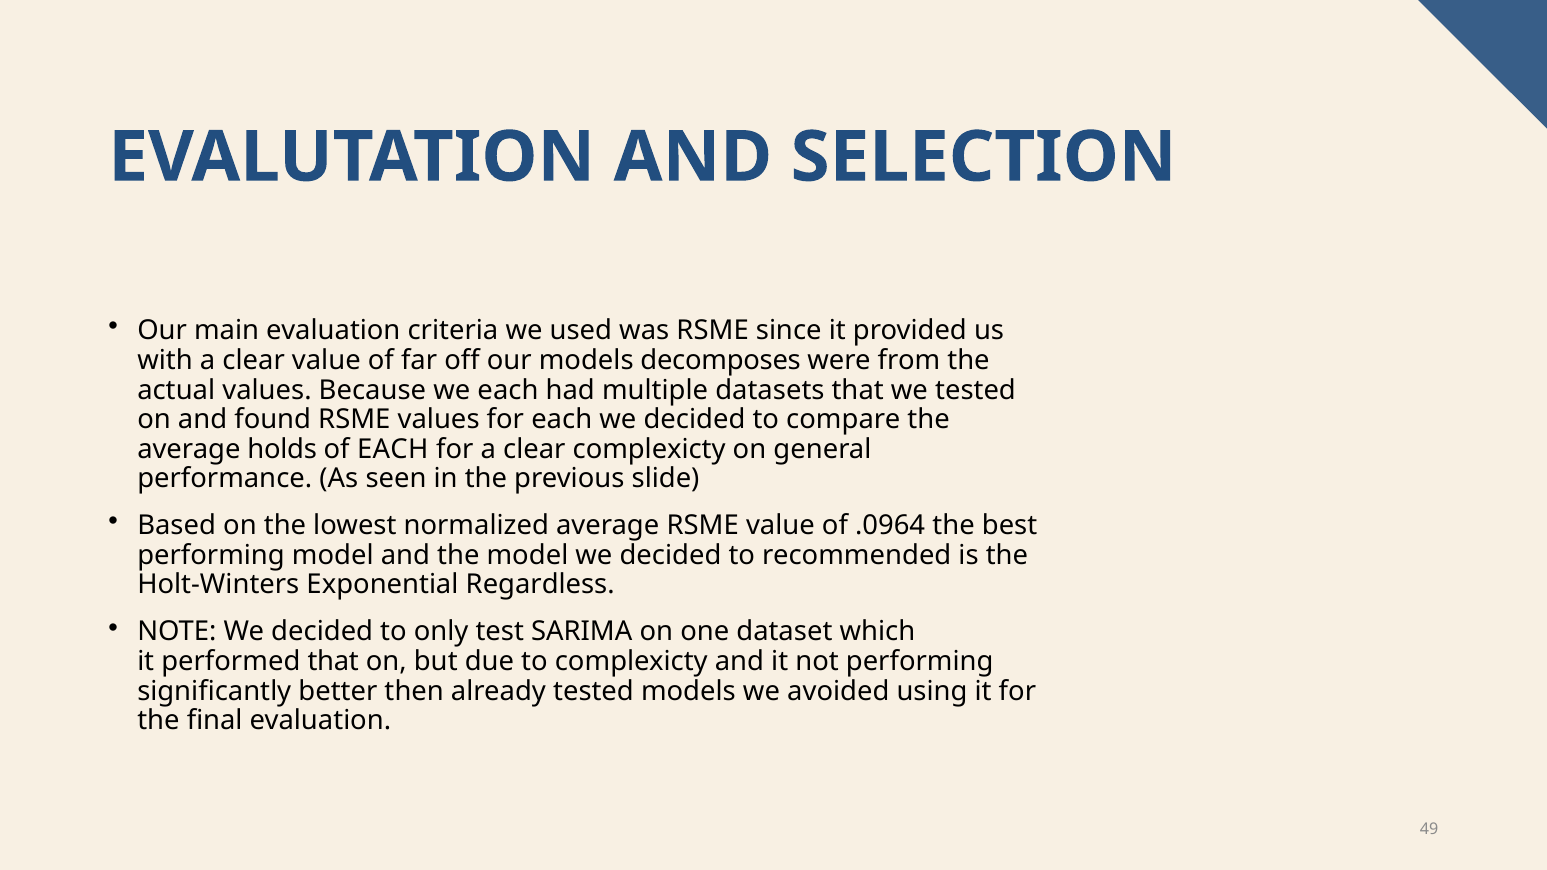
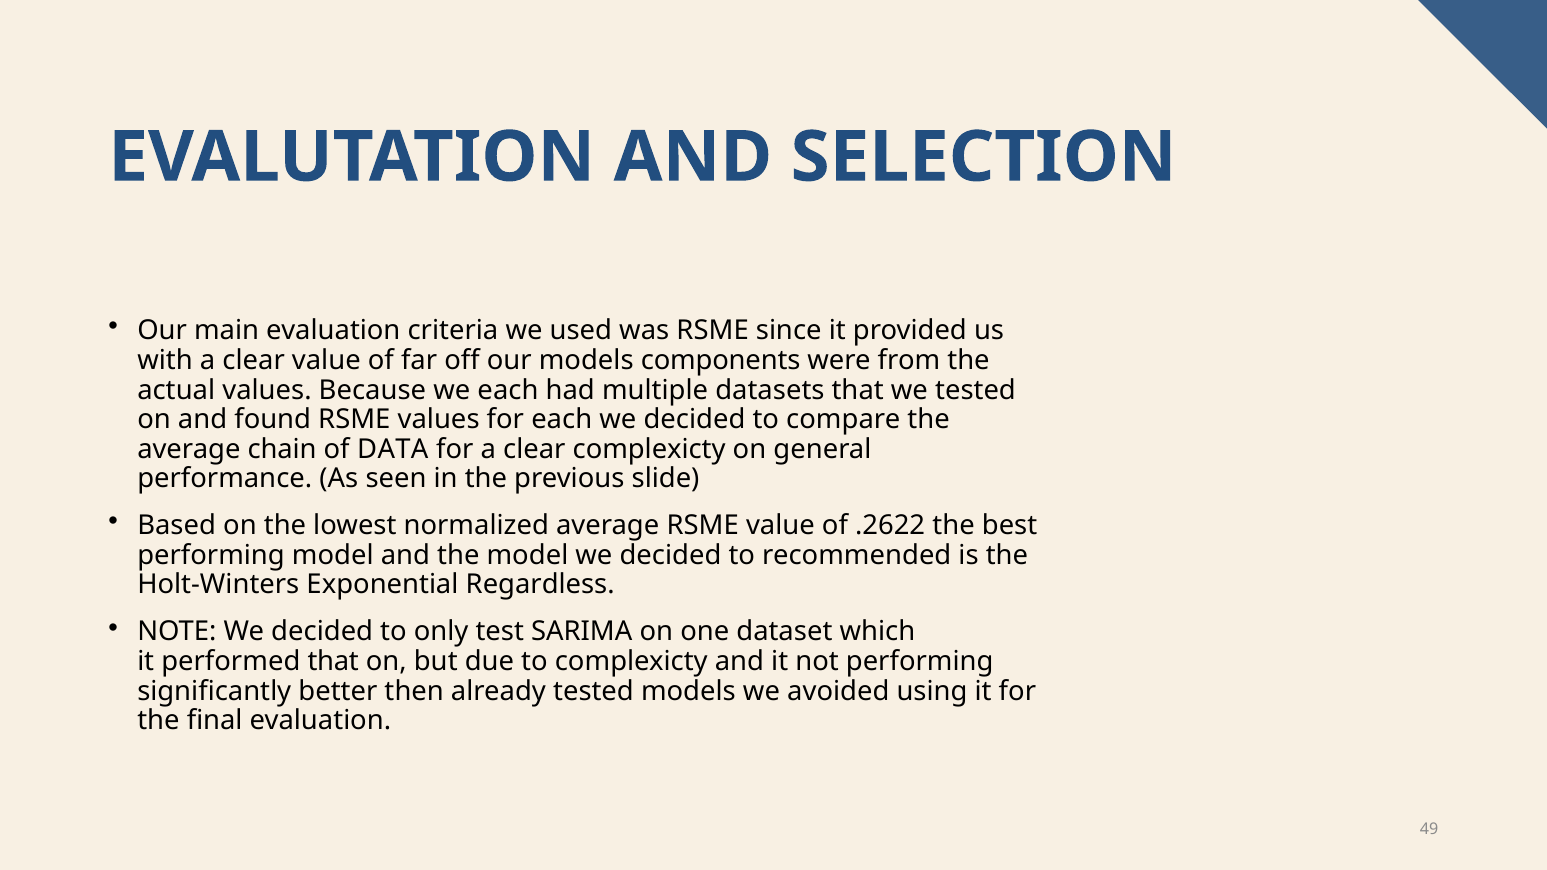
decomposes: decomposes -> components (721, 360)
holds: holds -> chain (282, 449)
of EACH: EACH -> DATA (393, 449)
.0964: .0964 -> .2622 (890, 526)
